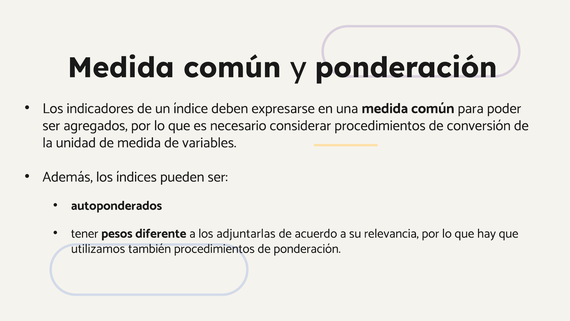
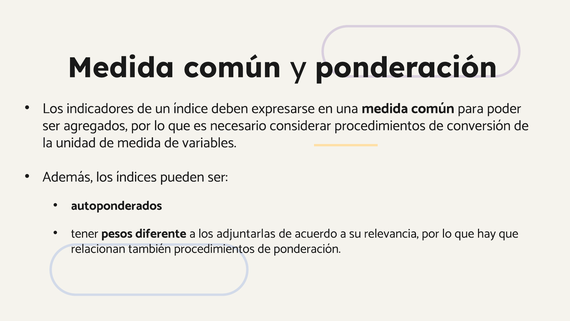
utilizamos: utilizamos -> relacionan (98, 248)
